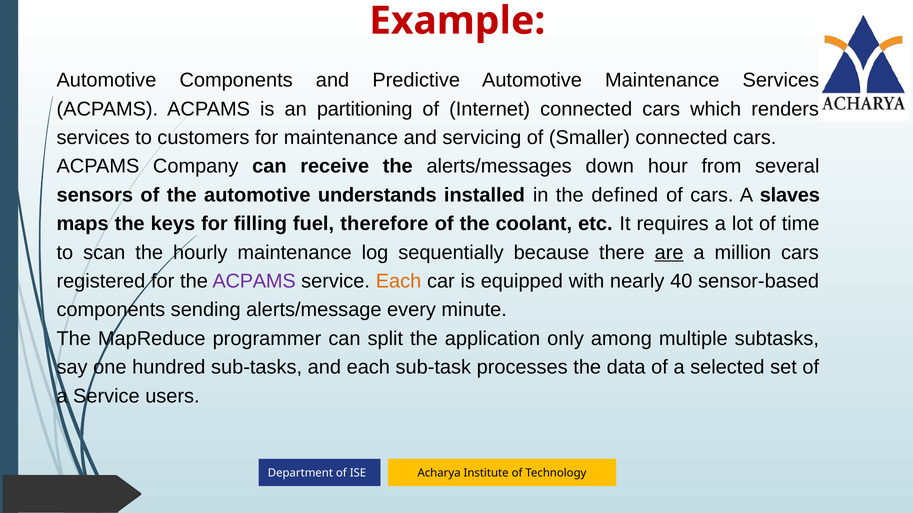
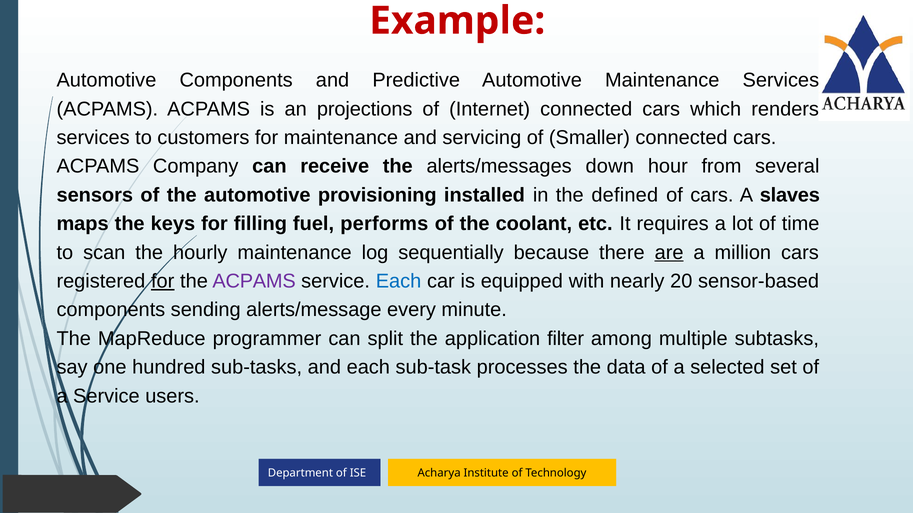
partitioning: partitioning -> projections (365, 109)
understands: understands -> provisioning (377, 195)
therefore: therefore -> performs (384, 224)
for underline: none -> present (163, 281)
Each colour: orange -> blue (399, 281)
40: 40 -> 20 (681, 281)
only: only -> filter (566, 339)
